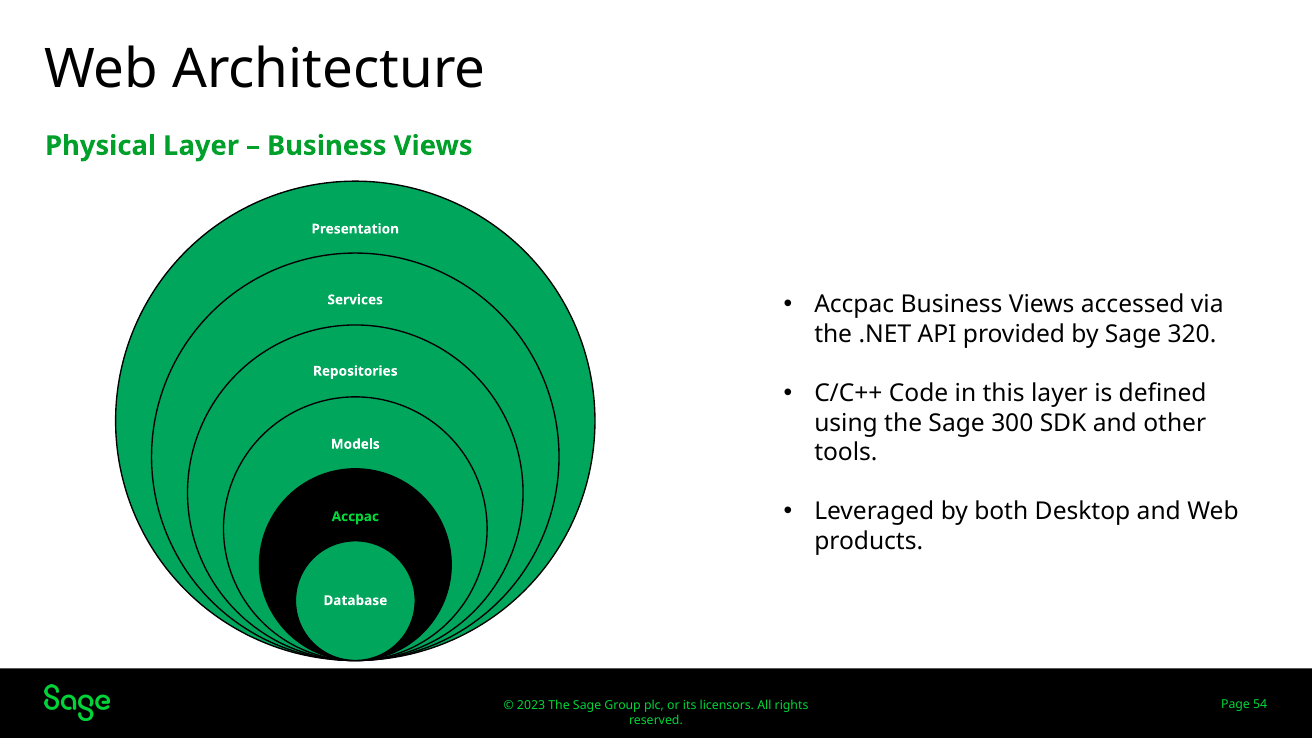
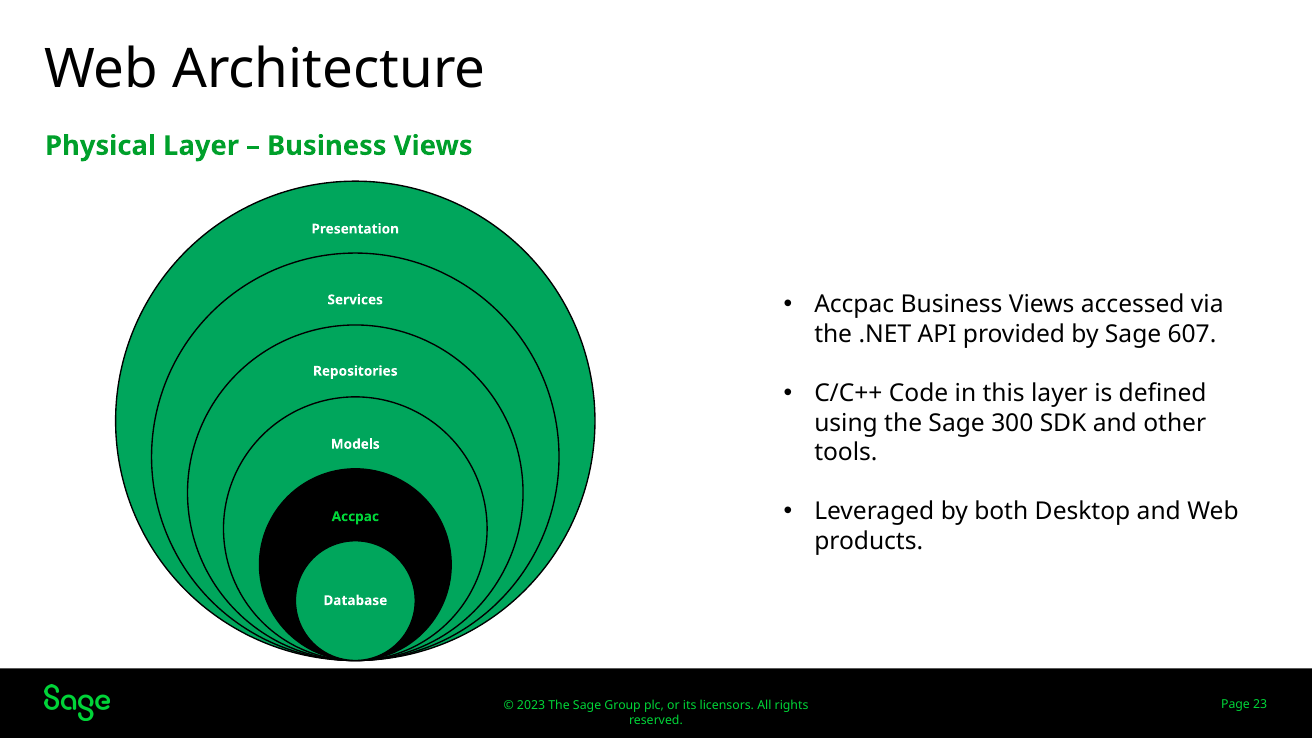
320: 320 -> 607 (1192, 334)
54: 54 -> 23 (1260, 704)
